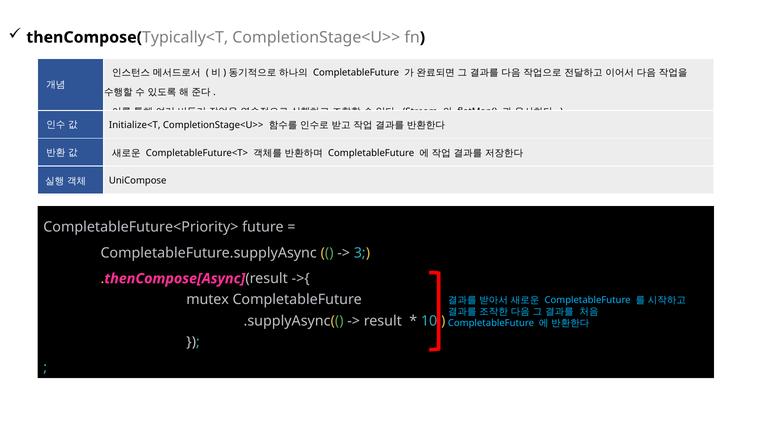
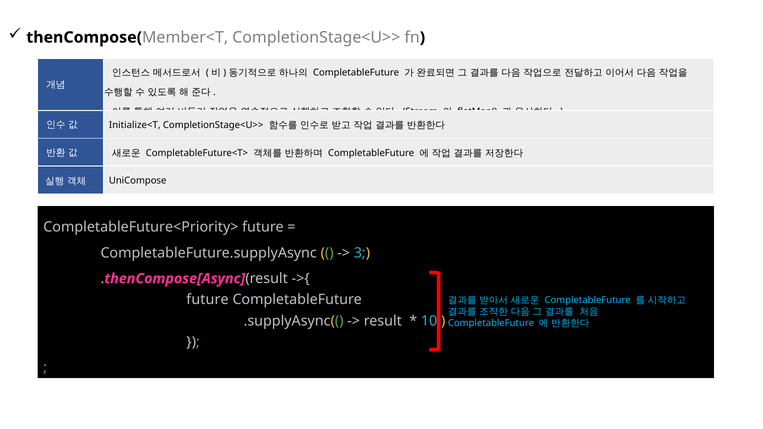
Typically<T: Typically<T -> Member<T (185, 37)
mutex: mutex -> future (207, 300)
